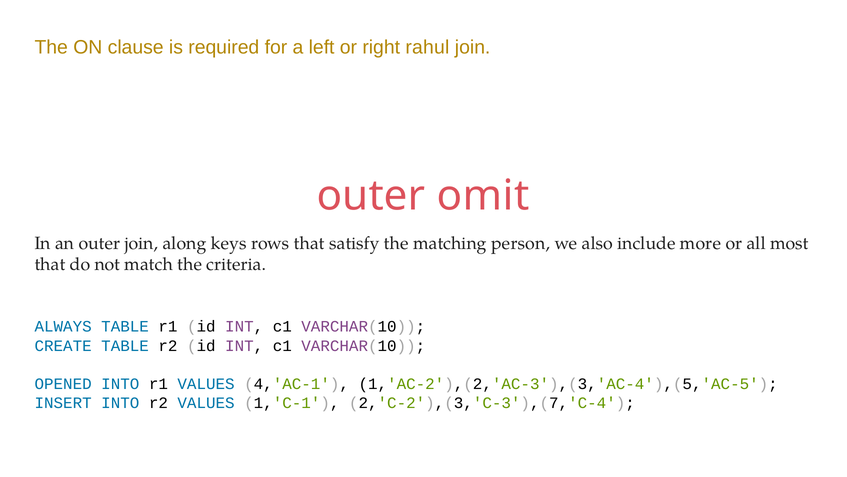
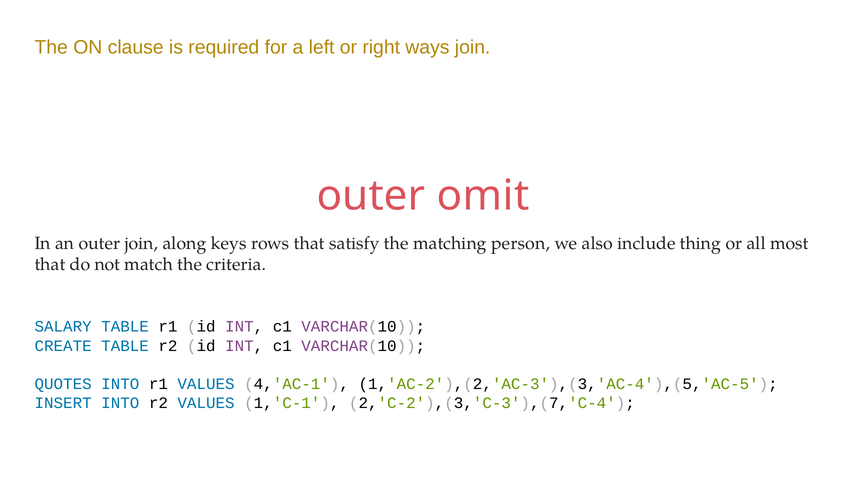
rahul: rahul -> ways (427, 47)
more: more -> thing (700, 243)
ALWAYS: ALWAYS -> SALARY (63, 326)
OPENED: OPENED -> QUOTES (63, 384)
